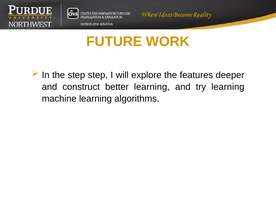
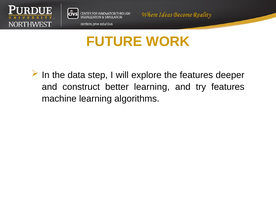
the step: step -> data (76, 75)
try learning: learning -> features (228, 87)
